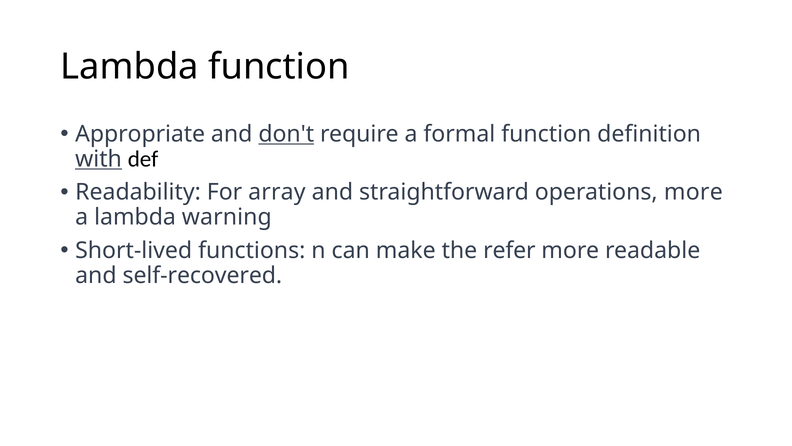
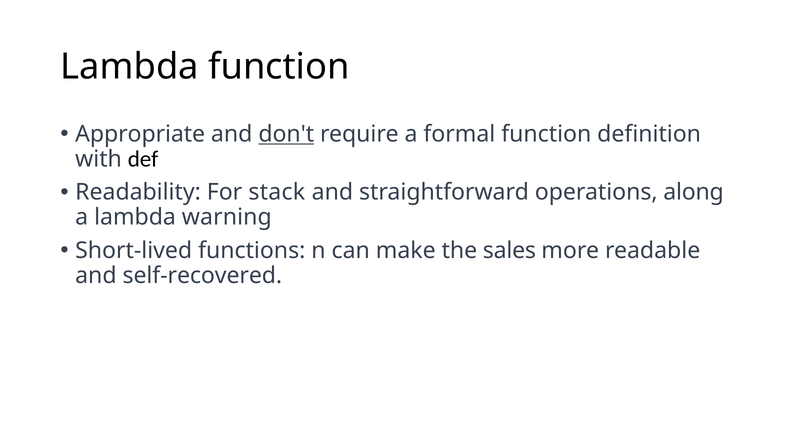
with underline: present -> none (99, 159)
array: array -> stack (277, 192)
operations more: more -> along (694, 192)
refer: refer -> sales (509, 250)
